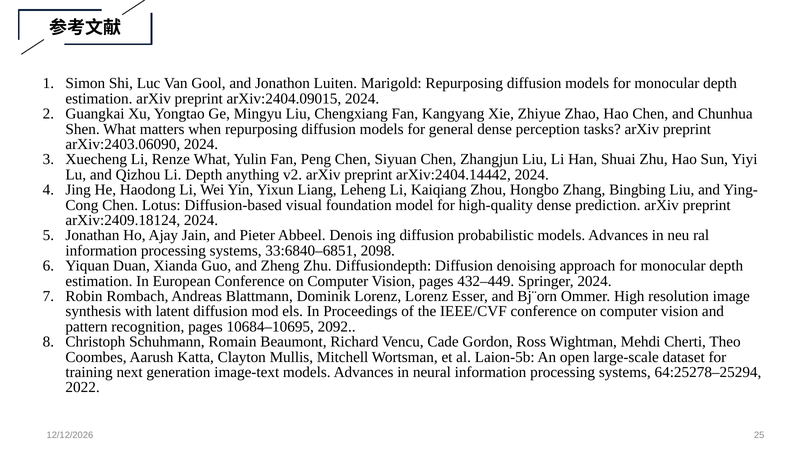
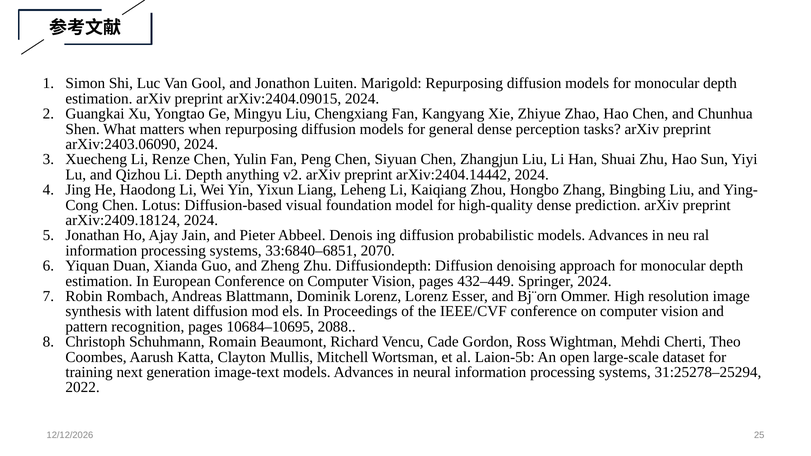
Renze What: What -> Chen (212, 159)
2098: 2098 -> 2070 (378, 251)
2092: 2092 -> 2088 (337, 327)
64:25278–25294: 64:25278–25294 -> 31:25278–25294 (708, 372)
